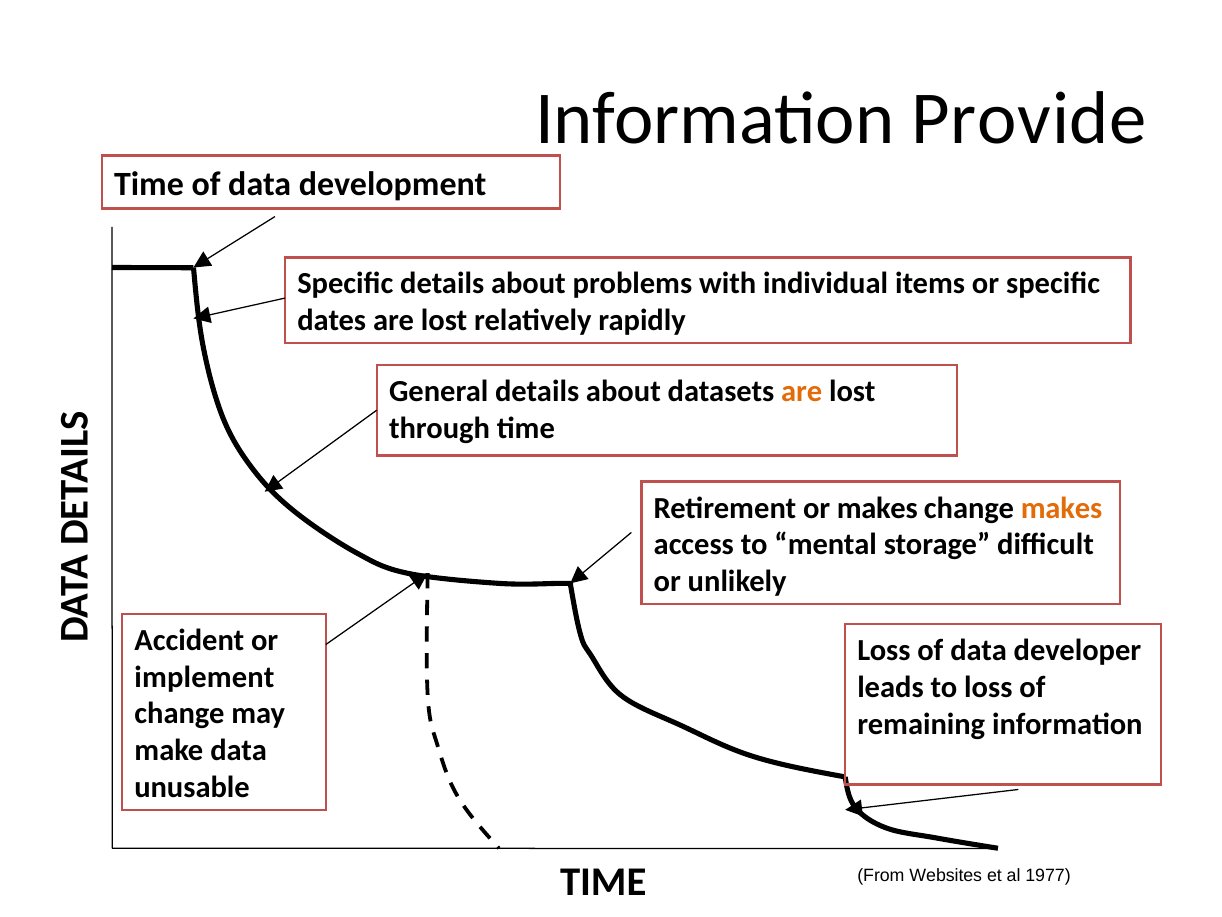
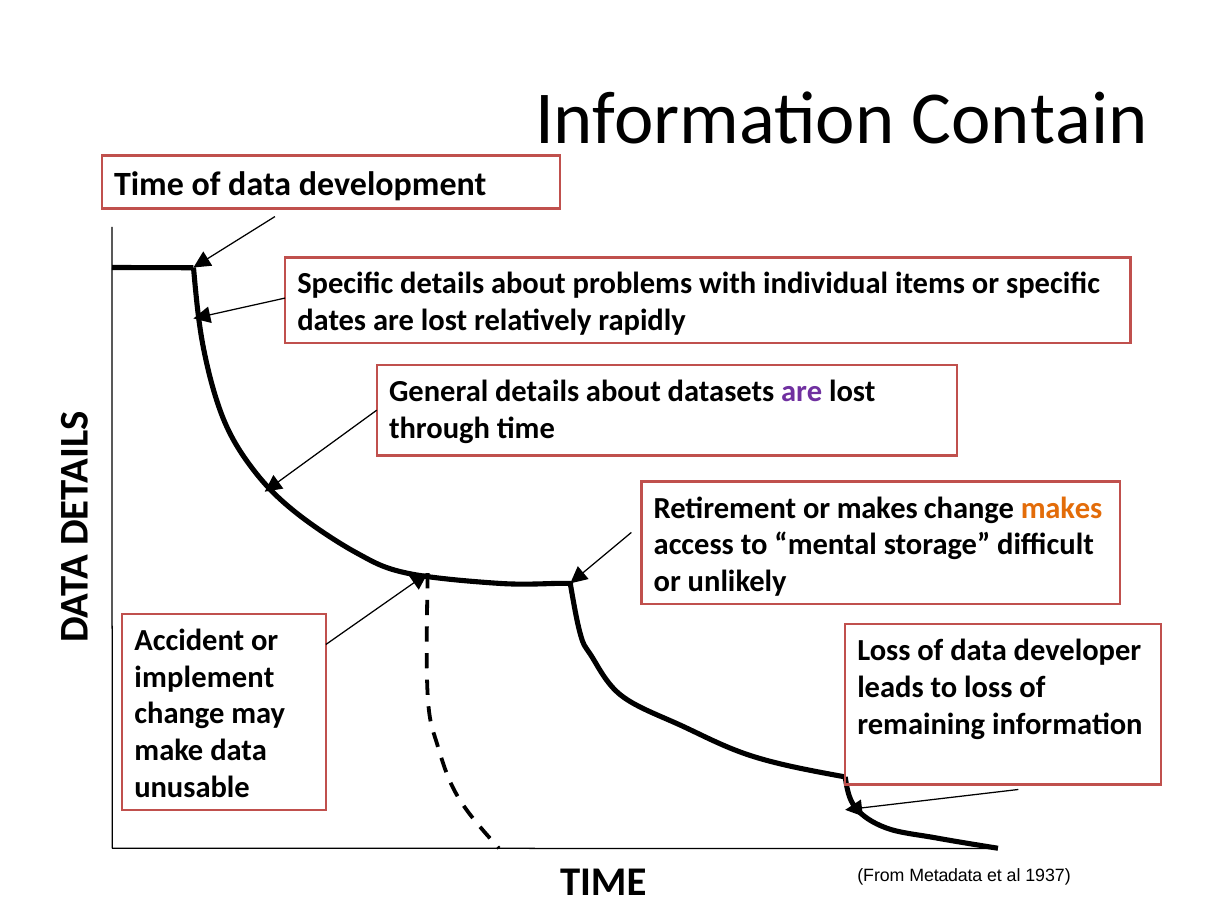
Provide: Provide -> Contain (1029, 118)
are colour: orange -> purple (802, 392)
Websites: Websites -> Metadata (946, 875)
1977: 1977 -> 1937 (1048, 875)
